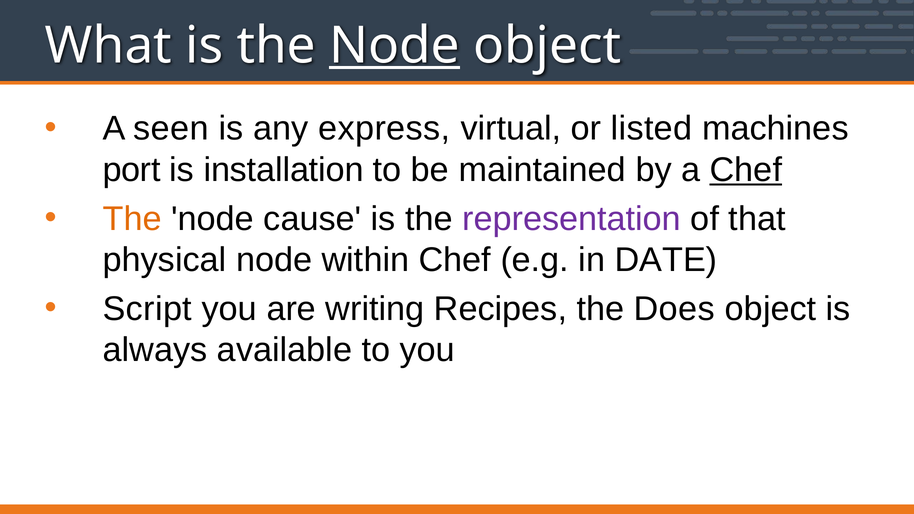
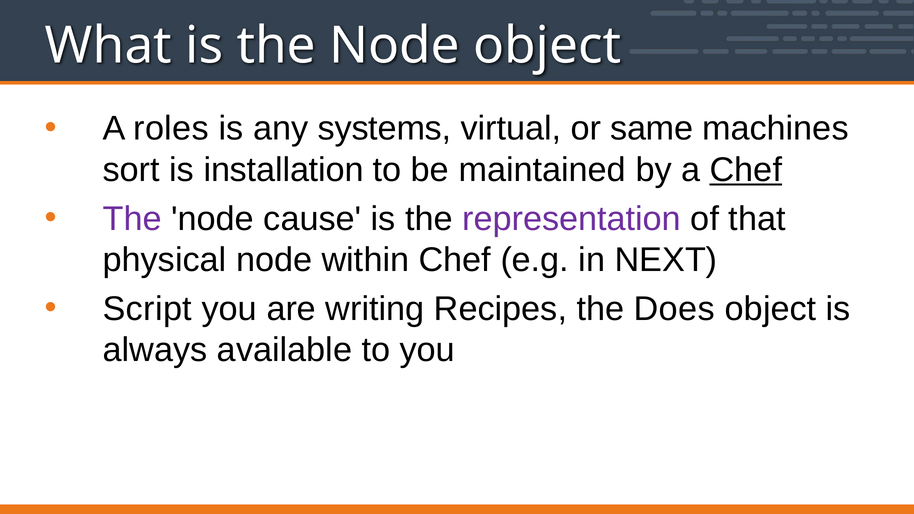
Node underline: present -> none (395, 46)
seen: seen -> roles (171, 129)
express: express -> systems (385, 129)
listed: listed -> same (652, 129)
port: port -> sort (131, 170)
The colour: orange -> purple (132, 219)
DATE: DATE -> NEXT (666, 260)
